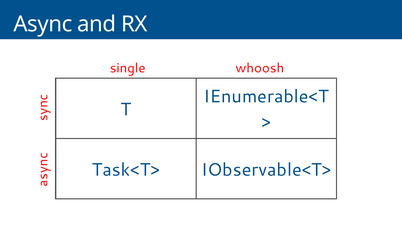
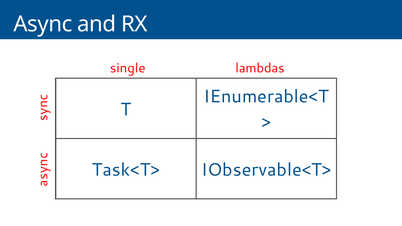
whoosh: whoosh -> lambdas (260, 68)
